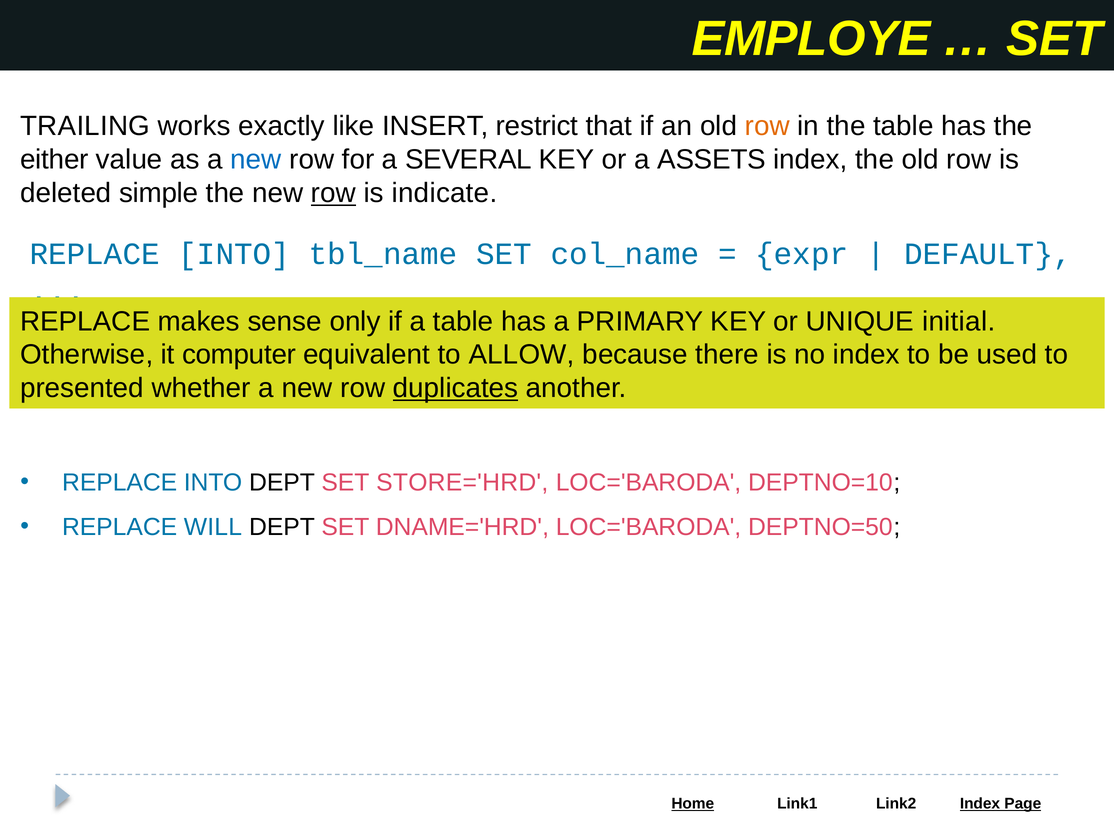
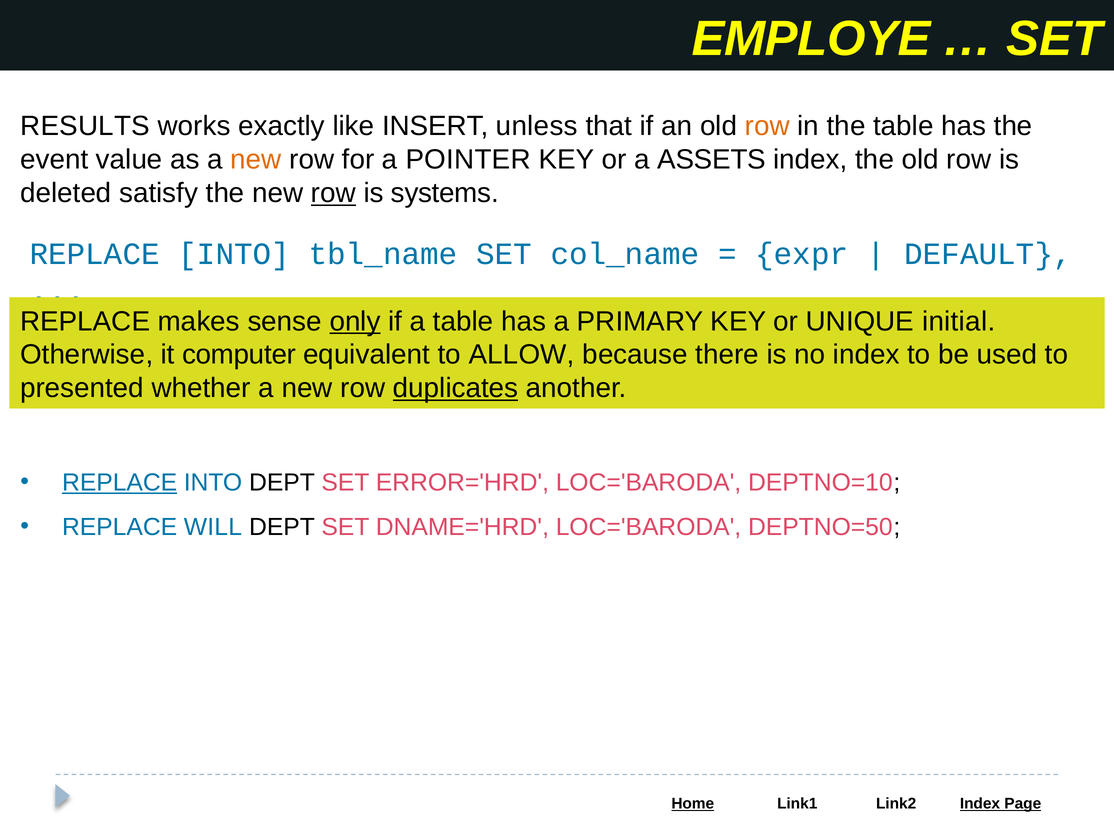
TRAILING: TRAILING -> RESULTS (85, 126)
restrict: restrict -> unless (537, 126)
either: either -> event (54, 160)
new colour: blue -> orange (256, 160)
SEVERAL: SEVERAL -> POINTER (468, 160)
simple: simple -> satisfy (159, 193)
indicate: indicate -> systems (445, 193)
only underline: none -> present (355, 321)
REPLACE underline: none -> present (120, 482)
STORE='HRD: STORE='HRD -> ERROR='HRD (462, 482)
